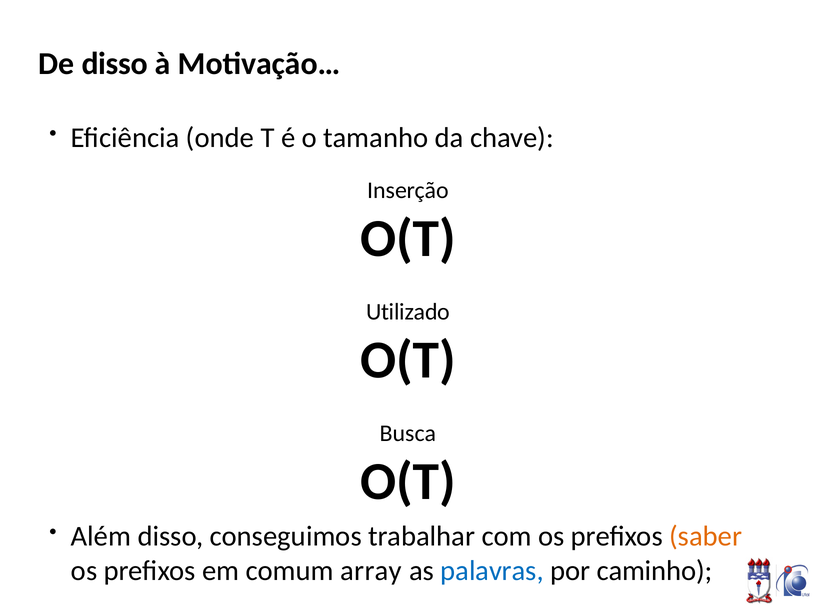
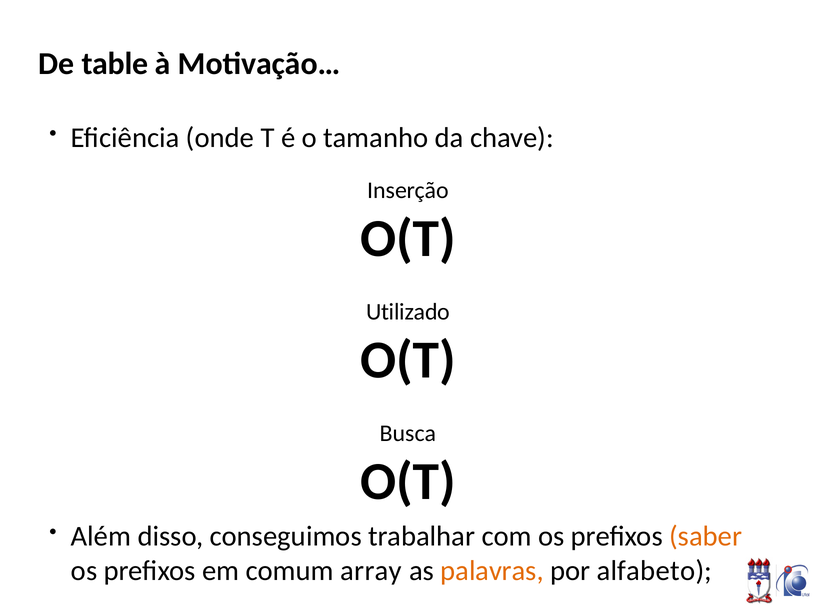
De disso: disso -> table (115, 64)
palavras colour: blue -> orange (492, 571)
caminho: caminho -> alfabeto (654, 571)
